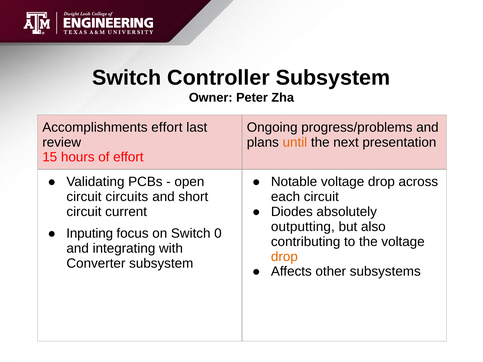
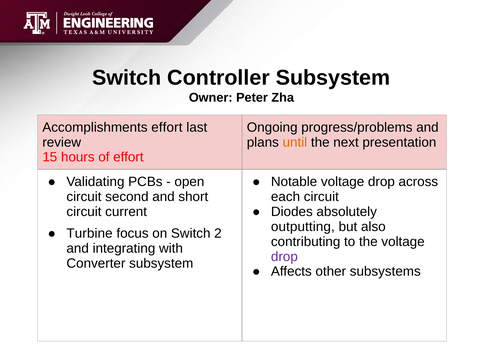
circuits: circuits -> second (127, 197)
Inputing: Inputing -> Turbine (90, 234)
0: 0 -> 2 (218, 234)
drop colour: orange -> purple (284, 257)
